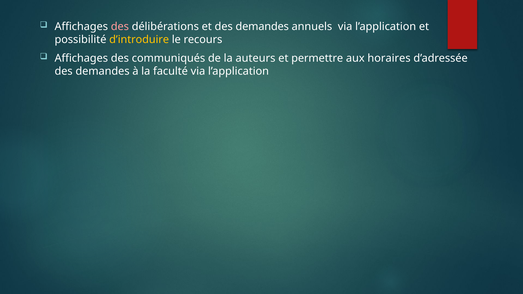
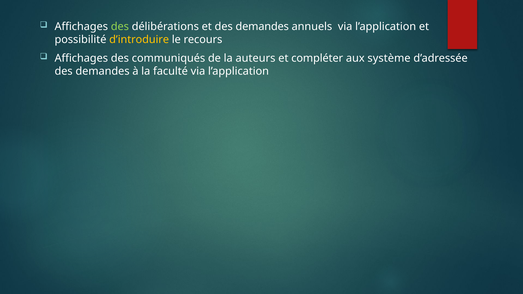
des colour: pink -> light green (120, 27)
permettre: permettre -> compléter (317, 58)
horaires: horaires -> système (389, 58)
